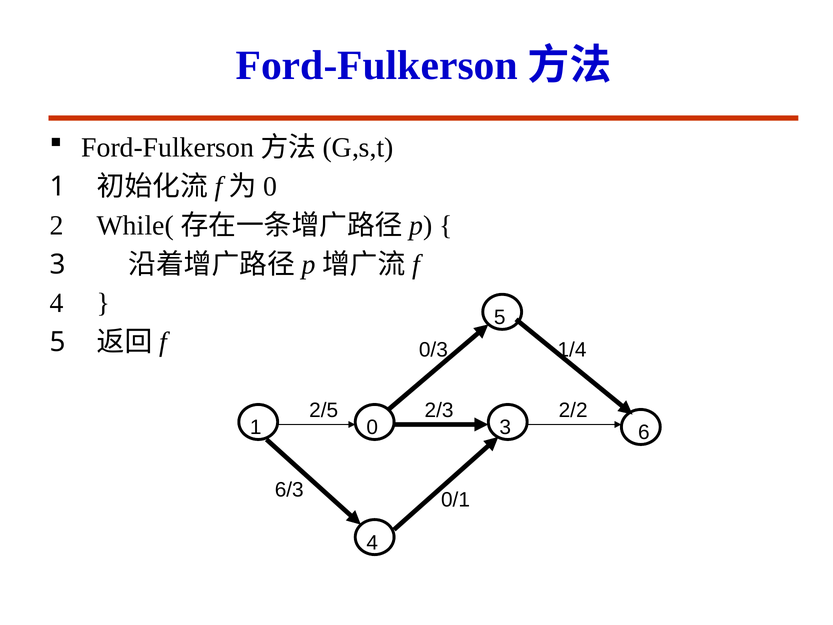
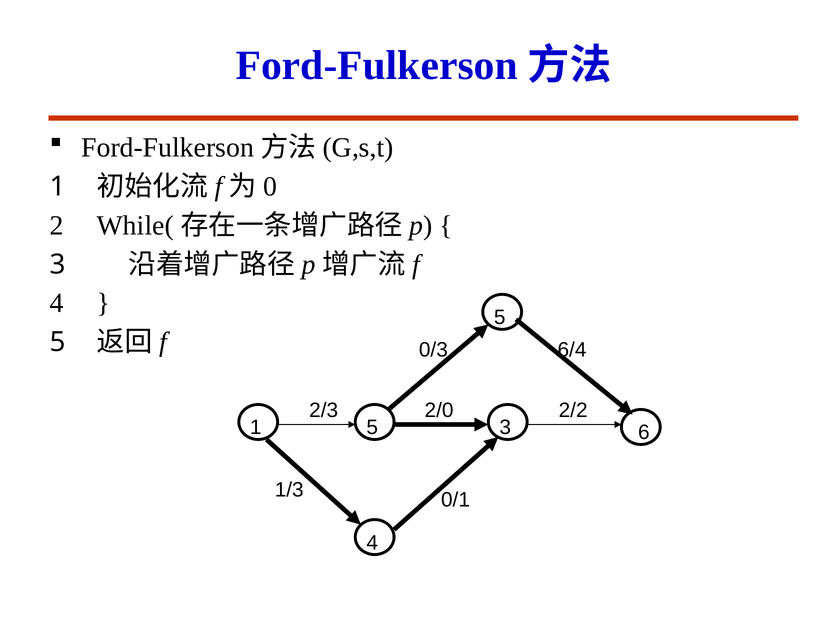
1/4: 1/4 -> 6/4 (572, 350)
2/5: 2/5 -> 2/3 (324, 410)
2/3: 2/3 -> 2/0 (439, 410)
1 0: 0 -> 5 (372, 427)
6/3: 6/3 -> 1/3 (289, 490)
